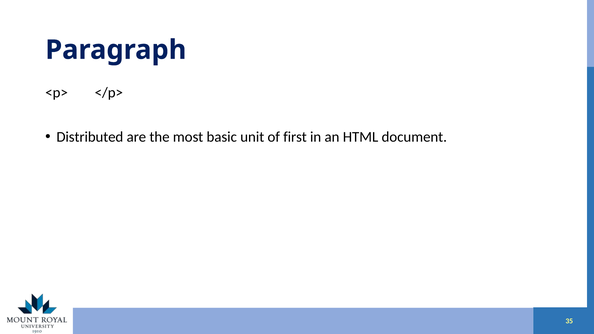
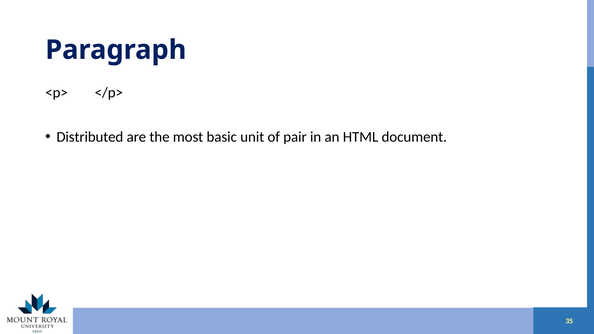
first: first -> pair (295, 137)
